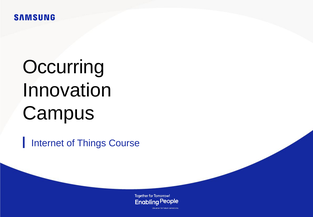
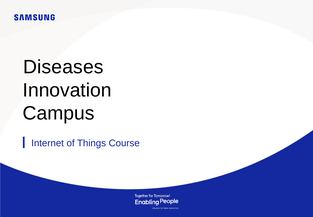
Occurring: Occurring -> Diseases (63, 67)
